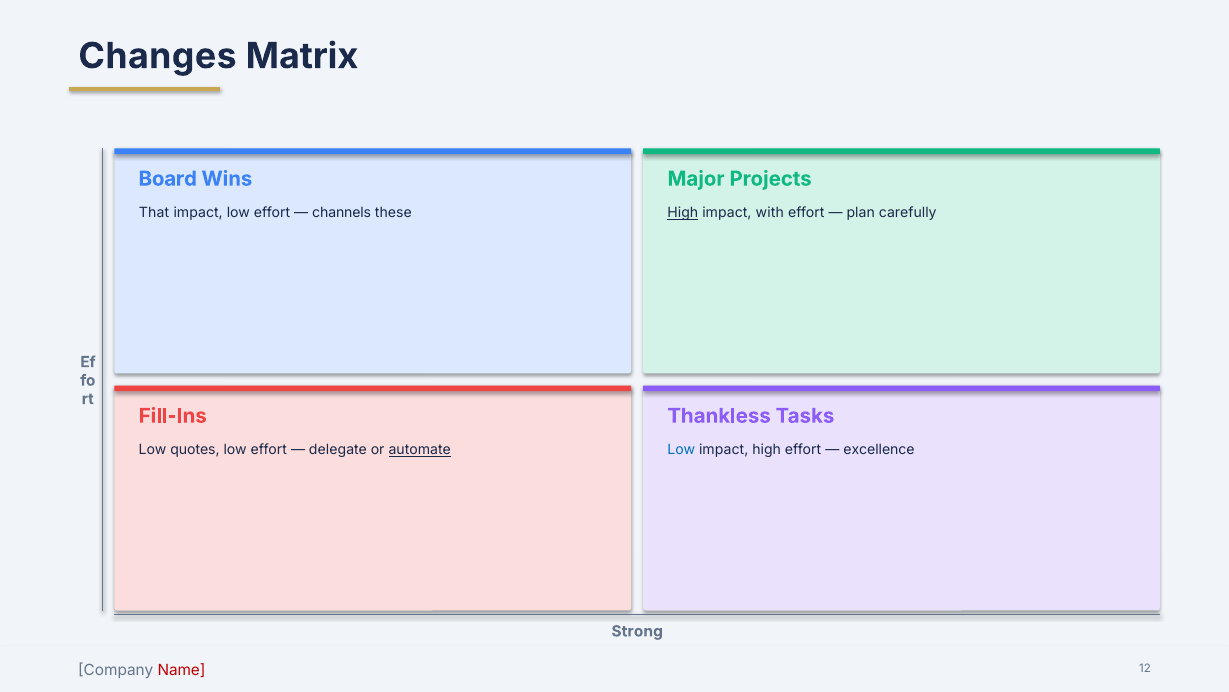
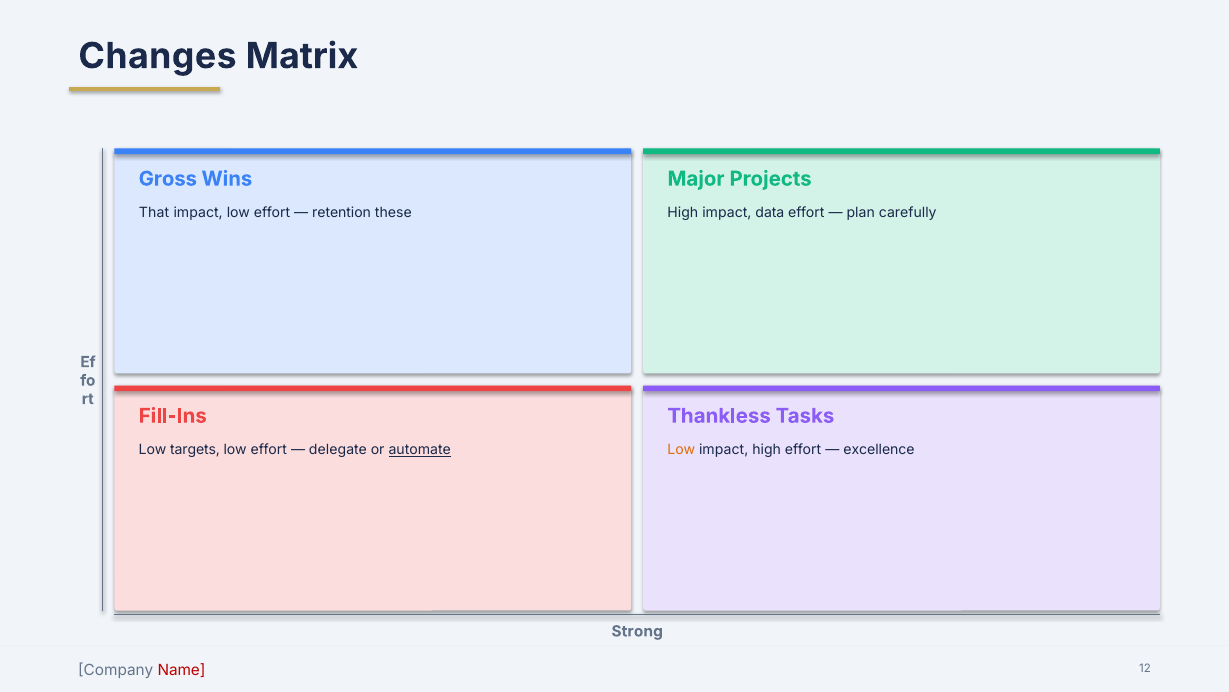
Board: Board -> Gross (168, 179)
channels: channels -> retention (342, 213)
High underline: present -> none (683, 213)
with: with -> data (770, 213)
quotes: quotes -> targets (195, 450)
Low colour: blue -> orange (681, 450)
